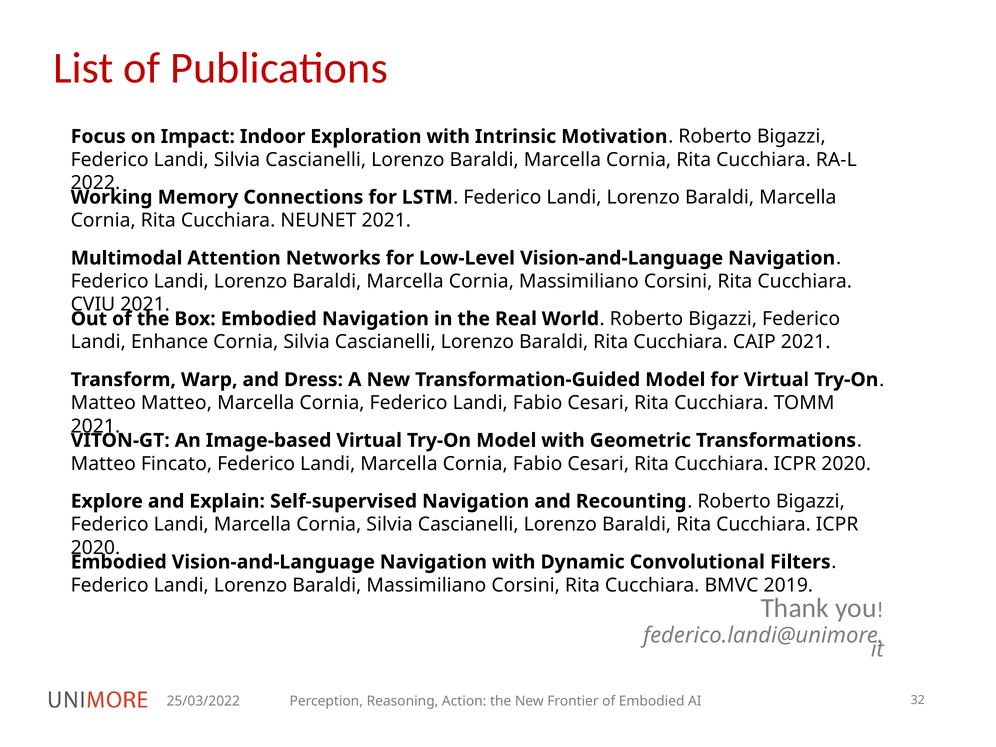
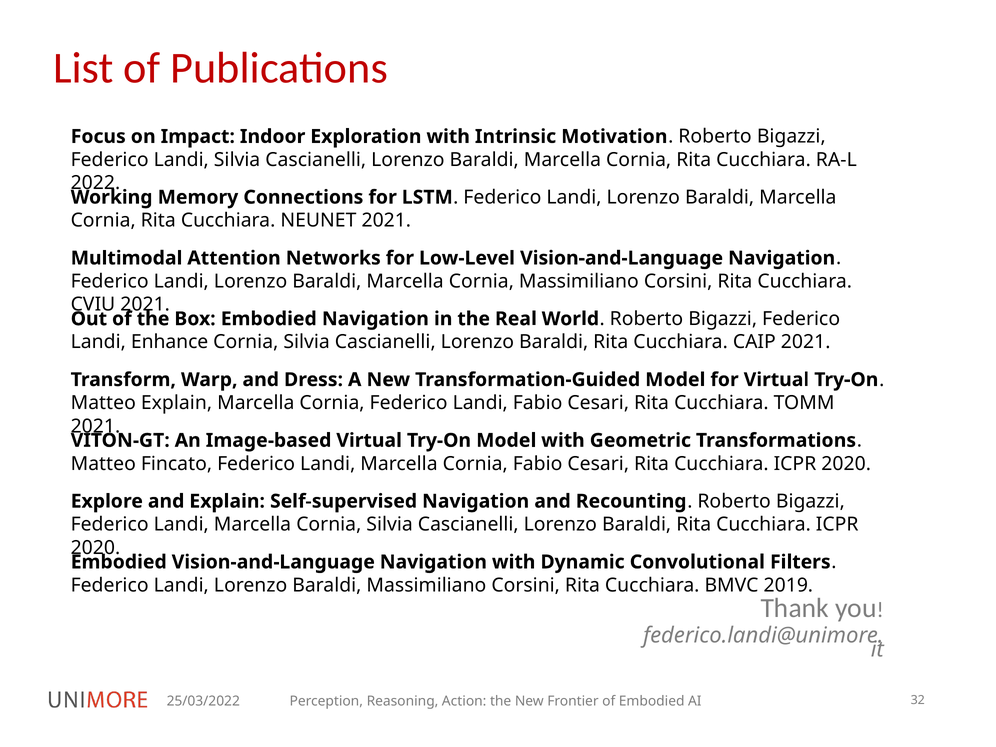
Matteo Matteo: Matteo -> Explain (176, 403)
